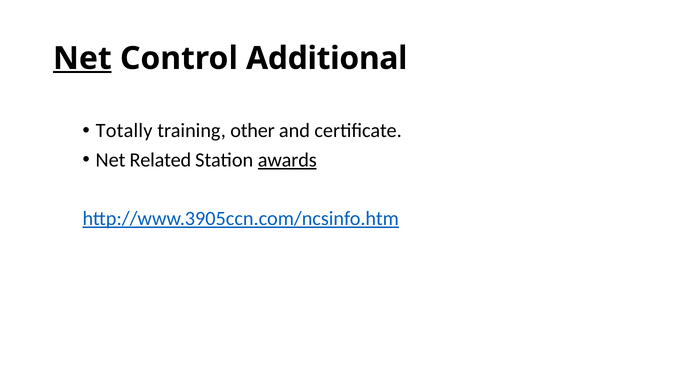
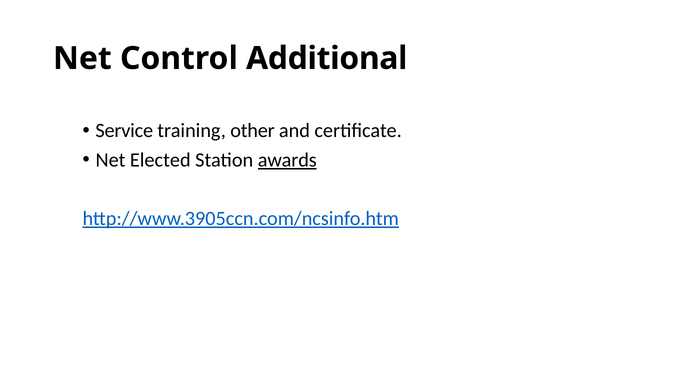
Net underline: present -> none (82, 58)
Totally: Totally -> Service (124, 131)
Related: Related -> Elected (160, 160)
